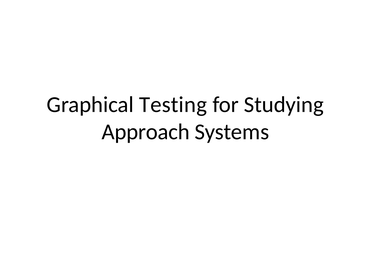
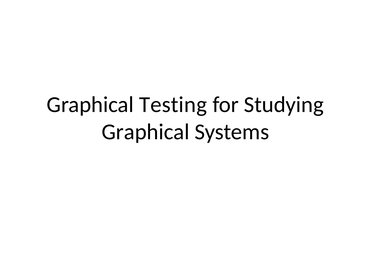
Approach: Approach -> Graphical (146, 131)
